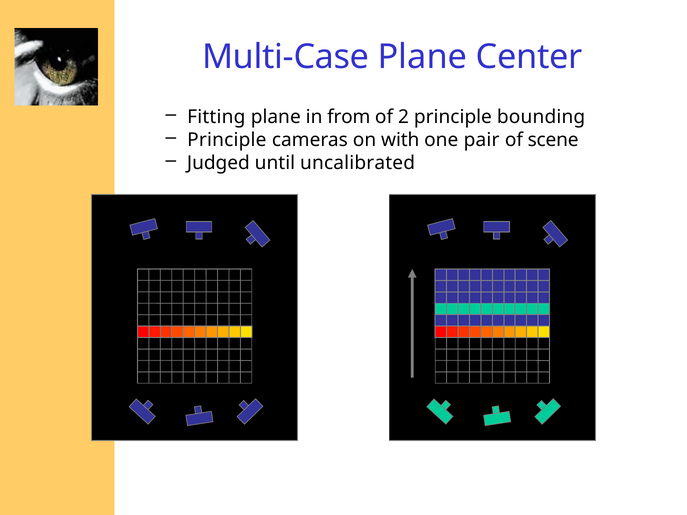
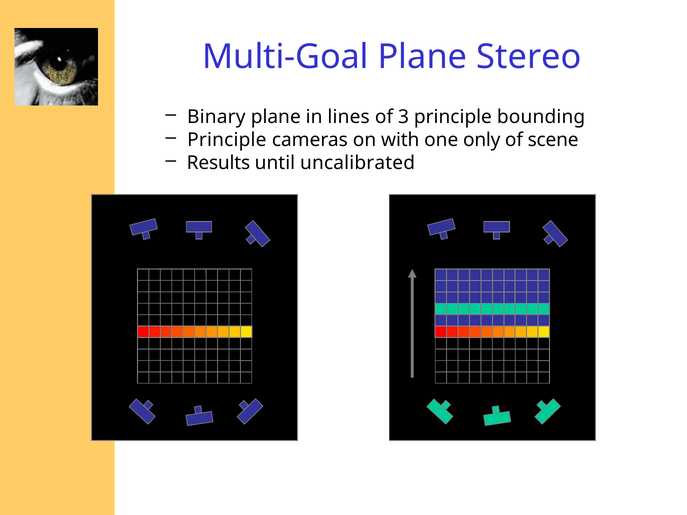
Multi-Case: Multi-Case -> Multi-Goal (286, 57)
Center: Center -> Stereo (529, 57)
Fitting: Fitting -> Binary (216, 117)
from: from -> lines (349, 117)
2: 2 -> 3 (404, 117)
pair: pair -> only (482, 140)
Judged: Judged -> Results (218, 163)
